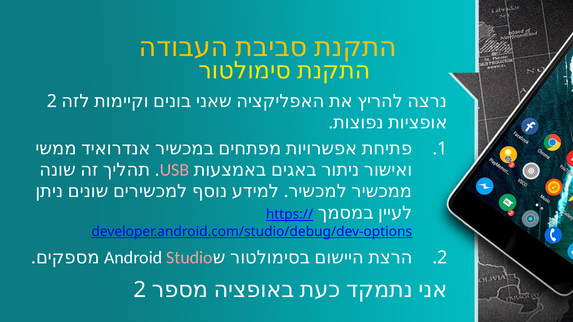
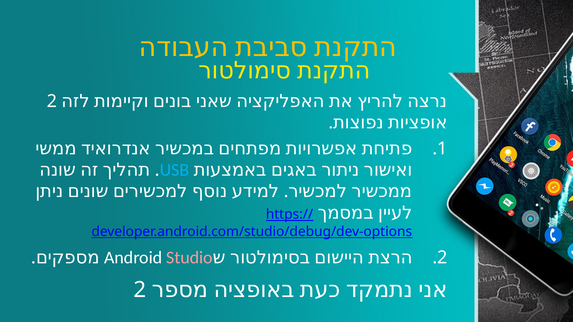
USB colour: pink -> light blue (174, 170)
